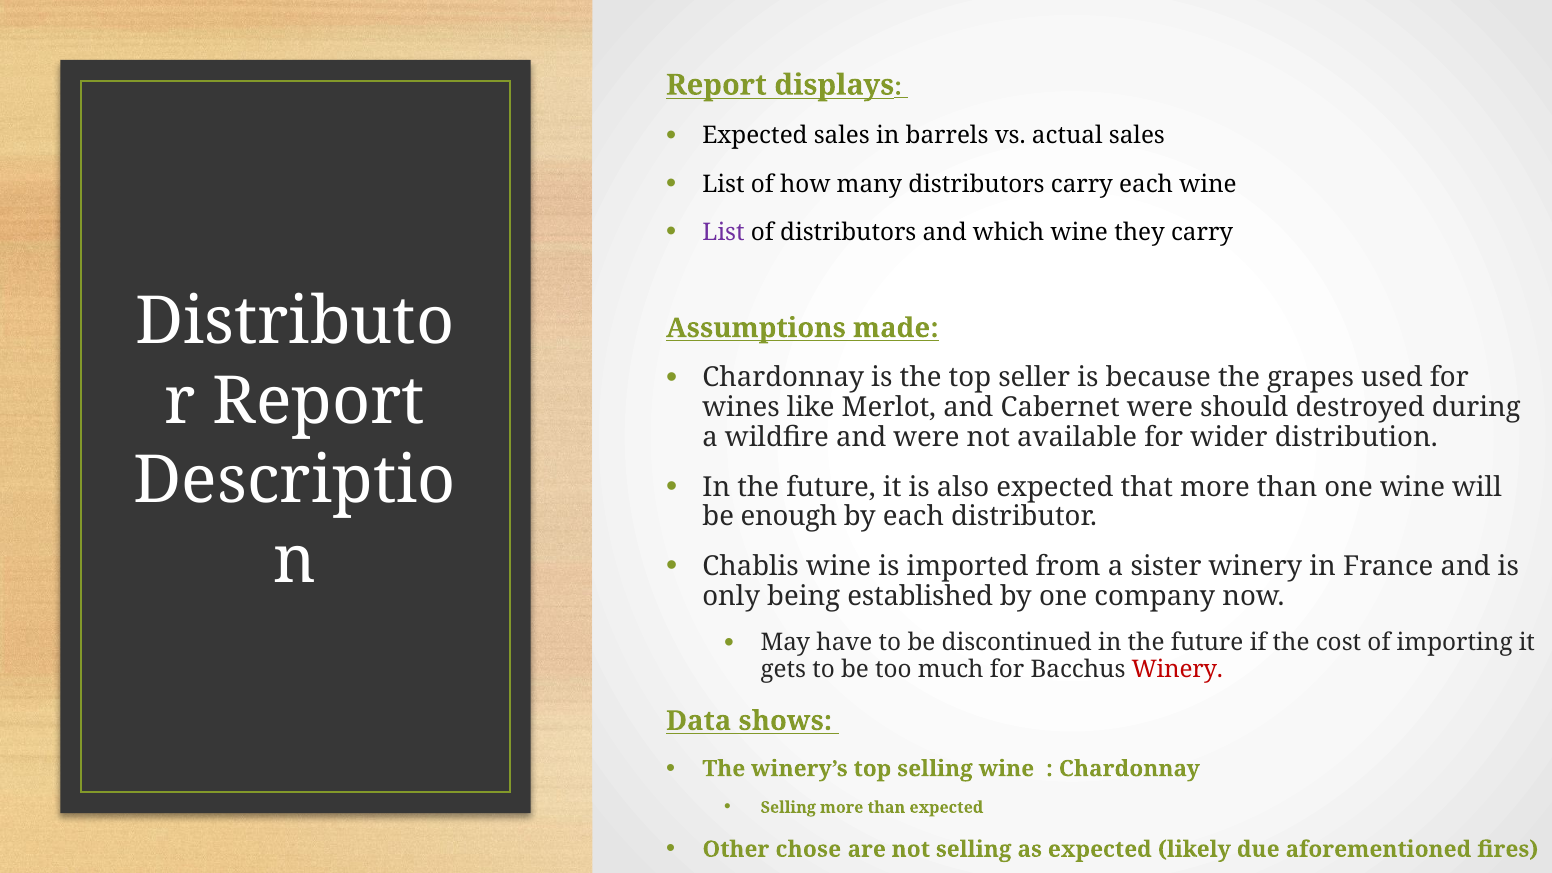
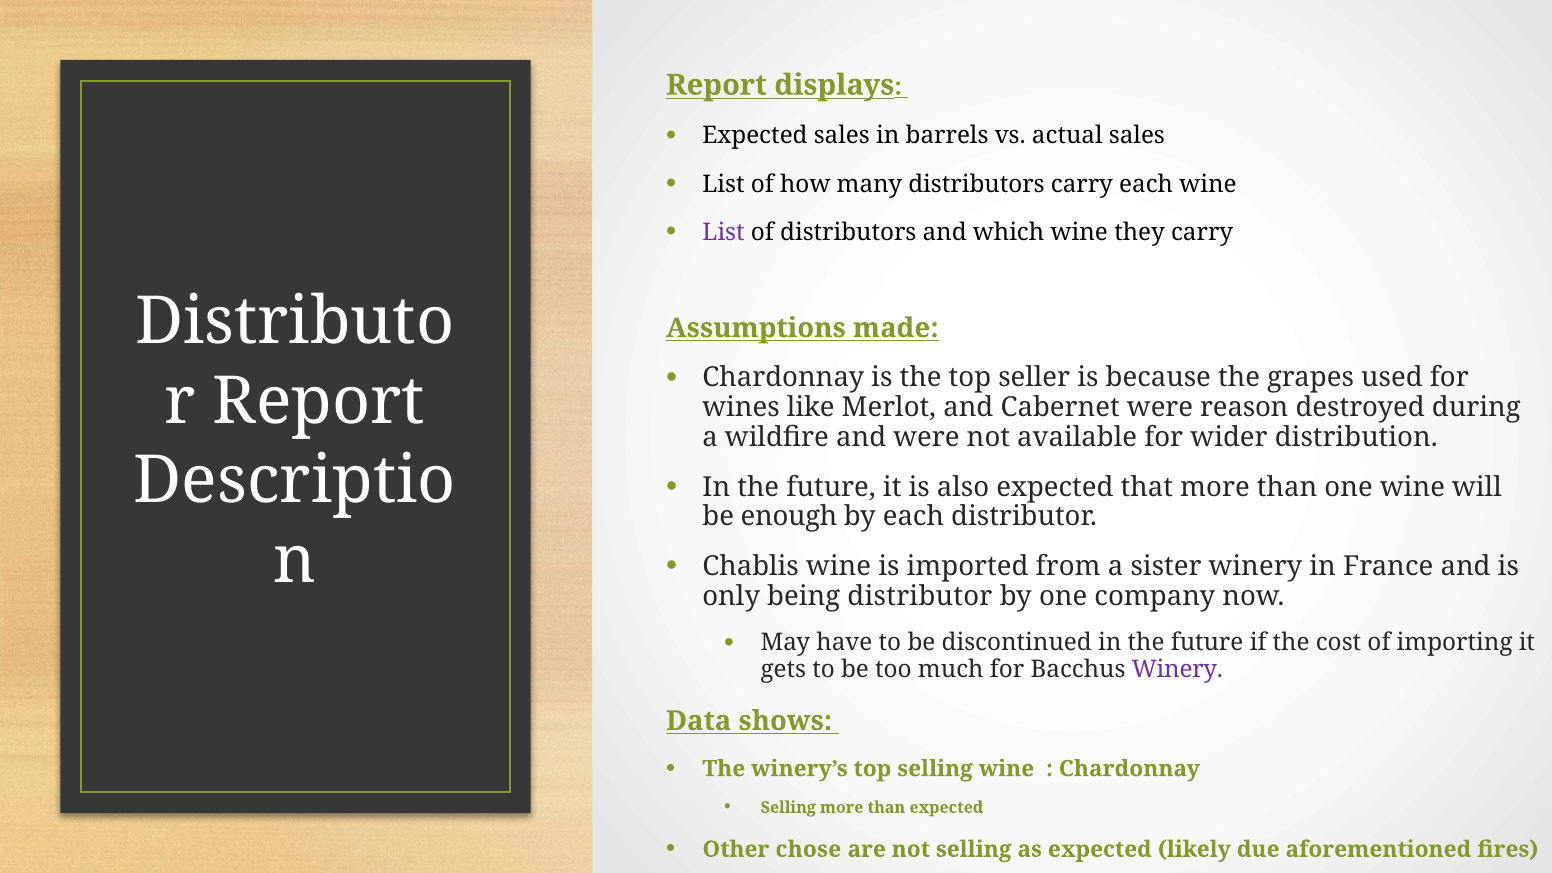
should: should -> reason (1244, 408)
being established: established -> distributor (920, 596)
Winery colour: red -> purple (1177, 669)
